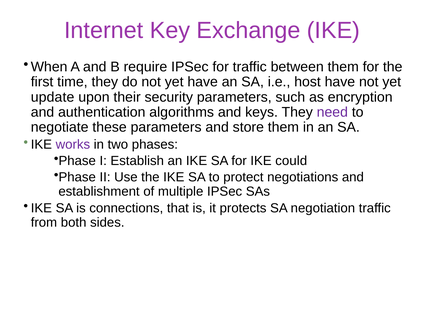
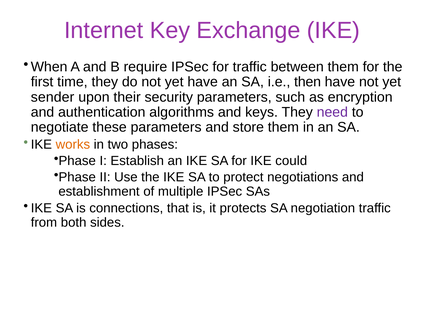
host: host -> then (308, 82)
update: update -> sender (53, 97)
works colour: purple -> orange (73, 144)
